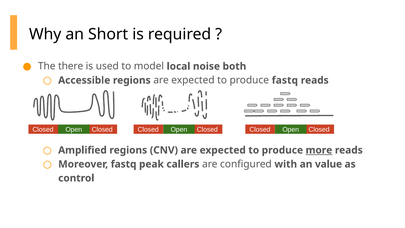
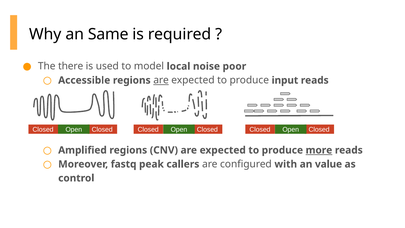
Short: Short -> Same (108, 34)
both: both -> poor (234, 66)
are underline: none -> present (161, 80)
produce fastq: fastq -> input (285, 80)
